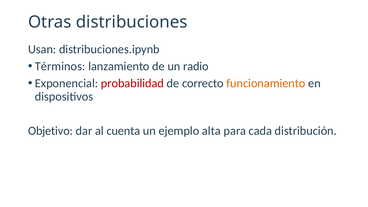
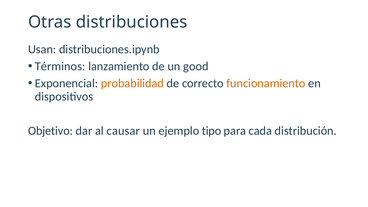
radio: radio -> good (196, 66)
probabilidad colour: red -> orange (132, 83)
cuenta: cuenta -> causar (123, 131)
alta: alta -> tipo (212, 131)
